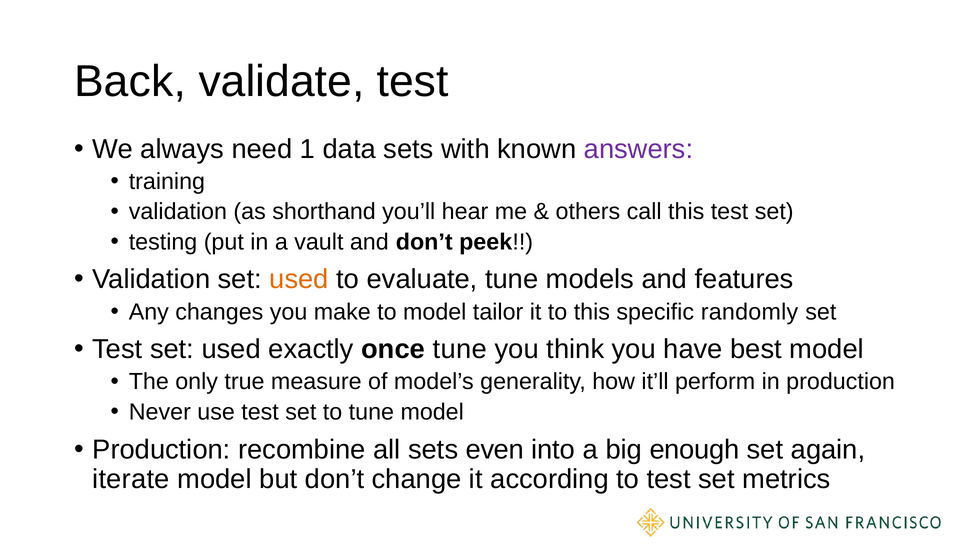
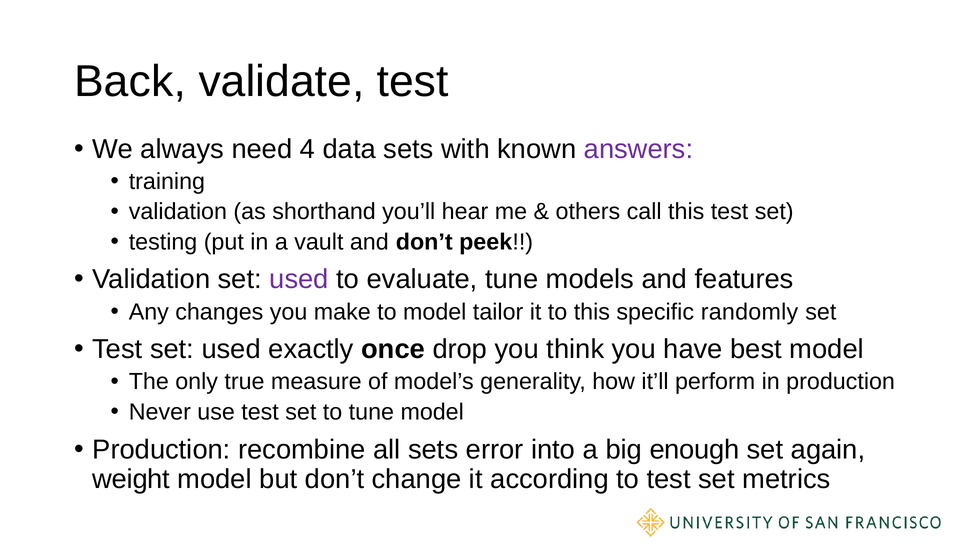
1: 1 -> 4 (308, 149)
used colour: orange -> purple (299, 279)
once tune: tune -> drop (460, 349)
even: even -> error (495, 449)
iterate: iterate -> weight (131, 479)
